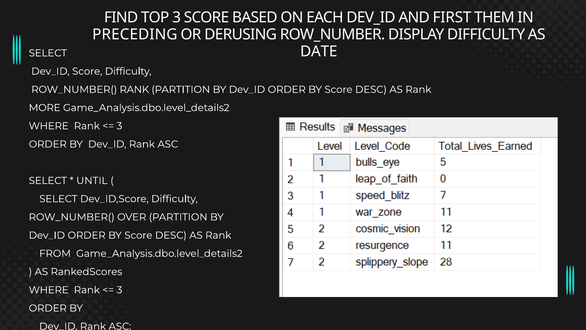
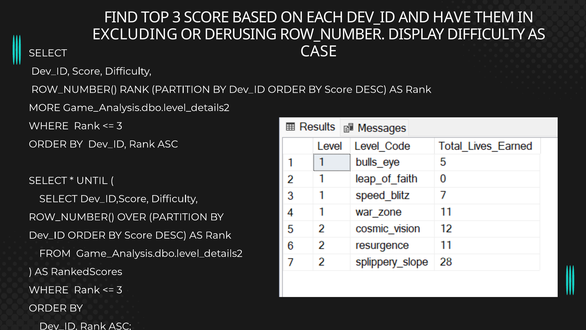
FIRST: FIRST -> HAVE (452, 17)
PRECEDING: PRECEDING -> EXCLUDING (135, 34)
DATE: DATE -> CASE (319, 51)
